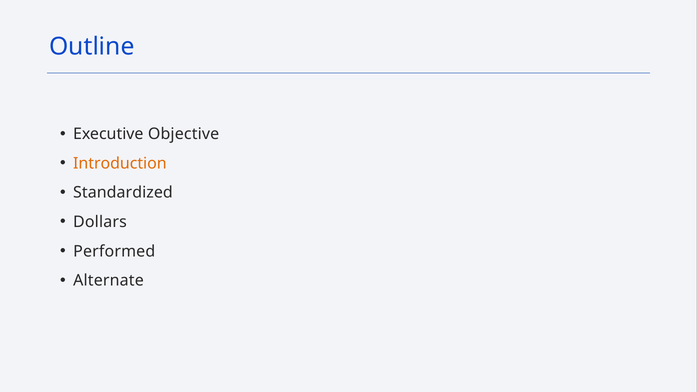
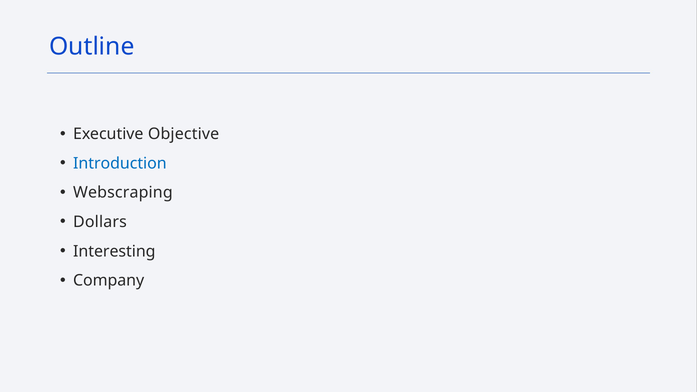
Introduction colour: orange -> blue (120, 163)
Standardized: Standardized -> Webscraping (123, 193)
Performed: Performed -> Interesting (114, 251)
Alternate: Alternate -> Company (109, 281)
